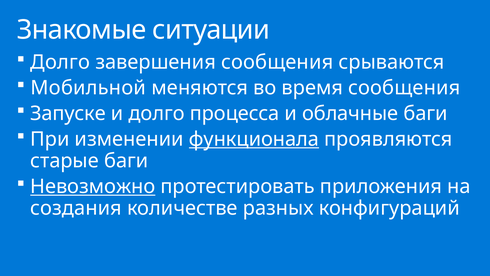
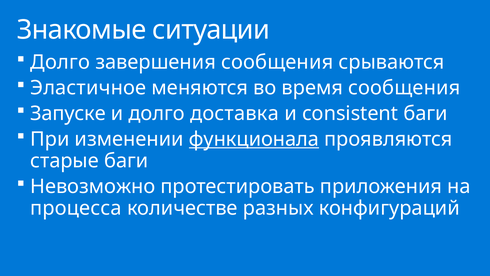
Мобильной: Мобильной -> Эластичное (88, 88)
процесса: процесса -> доставка (234, 113)
облачные: облачные -> consistent (350, 113)
Невозможно underline: present -> none (93, 186)
создания: создания -> процесса (76, 208)
